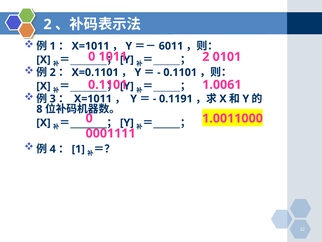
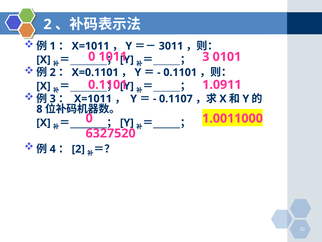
6011: 6011 -> 3011 (171, 46)
2: 2 -> 3 (206, 57)
1.0061: 1.0061 -> 1.0911 (222, 85)
0.1191: 0.1191 -> 0.1107 (176, 99)
0001111: 0001111 -> 6327520 (111, 133)
1: 1 -> 2 (78, 149)
